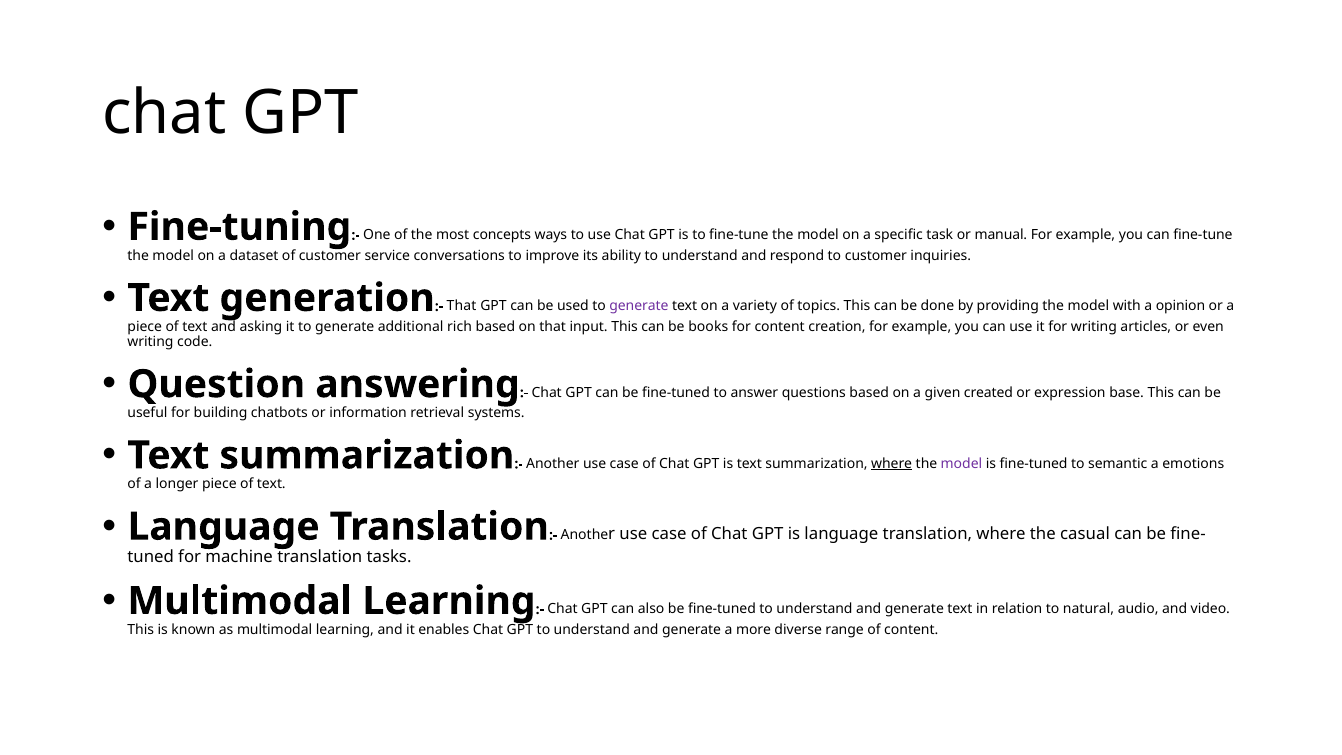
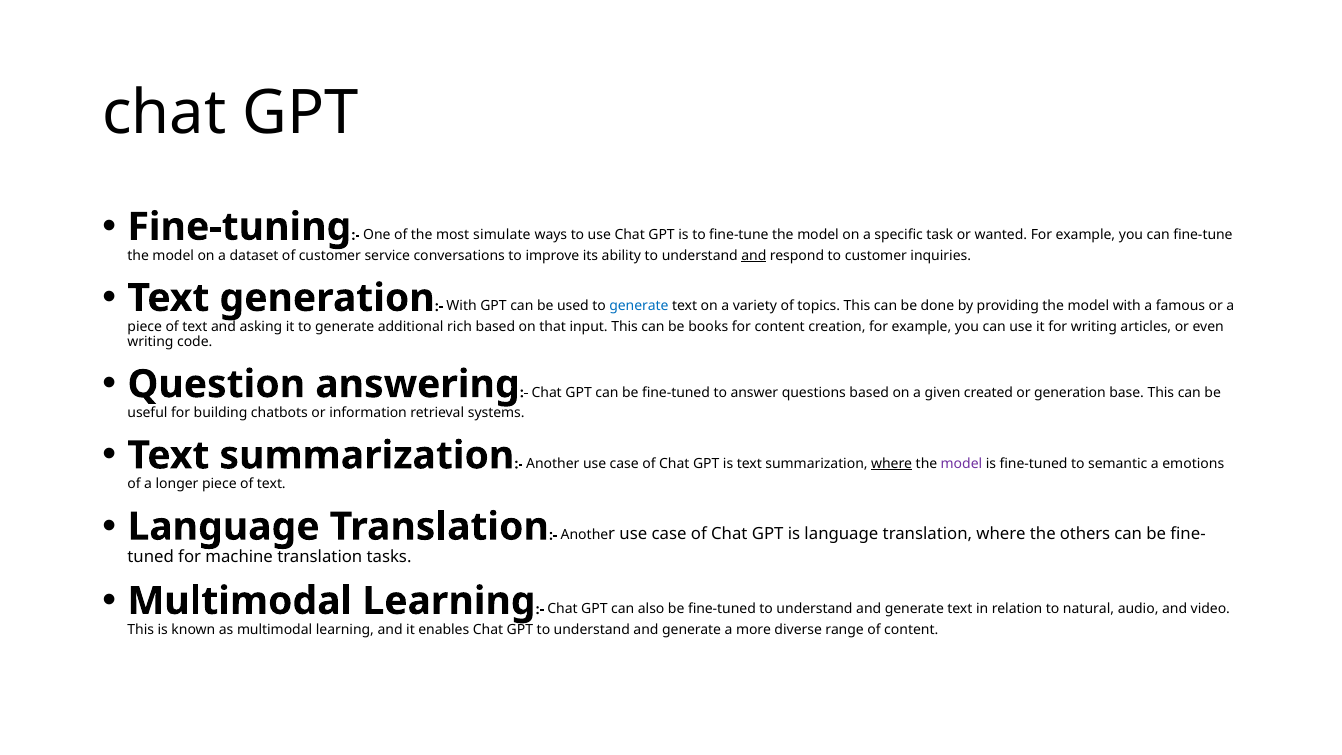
concepts: concepts -> simulate (502, 235)
manual: manual -> wanted (1001, 235)
and underline: none -> present (754, 256)
That: That -> With (462, 306)
generate colour: purple -> blue (639, 306)
opinion: opinion -> famous (1180, 306)
or expression: expression -> generation (1070, 393)
casual: casual -> others (1085, 534)
